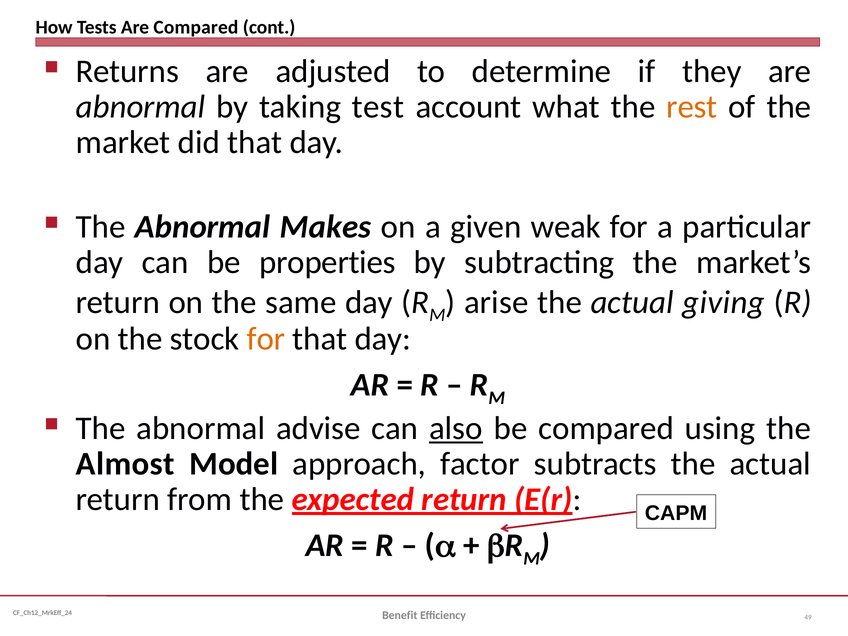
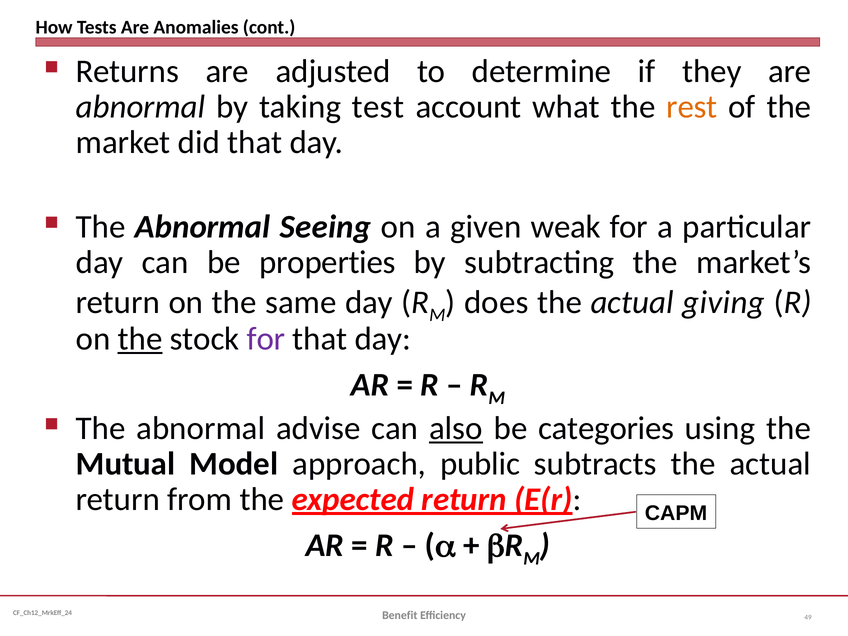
Are Compared: Compared -> Anomalies (196, 27)
Makes: Makes -> Seeing (326, 227)
arise: arise -> does (496, 302)
the underline: none -> present (140, 339)
for colour: orange -> purple (266, 339)
be compared: compared -> categories (606, 428)
Almost: Almost -> Mutual (125, 464)
factor: factor -> public (480, 464)
